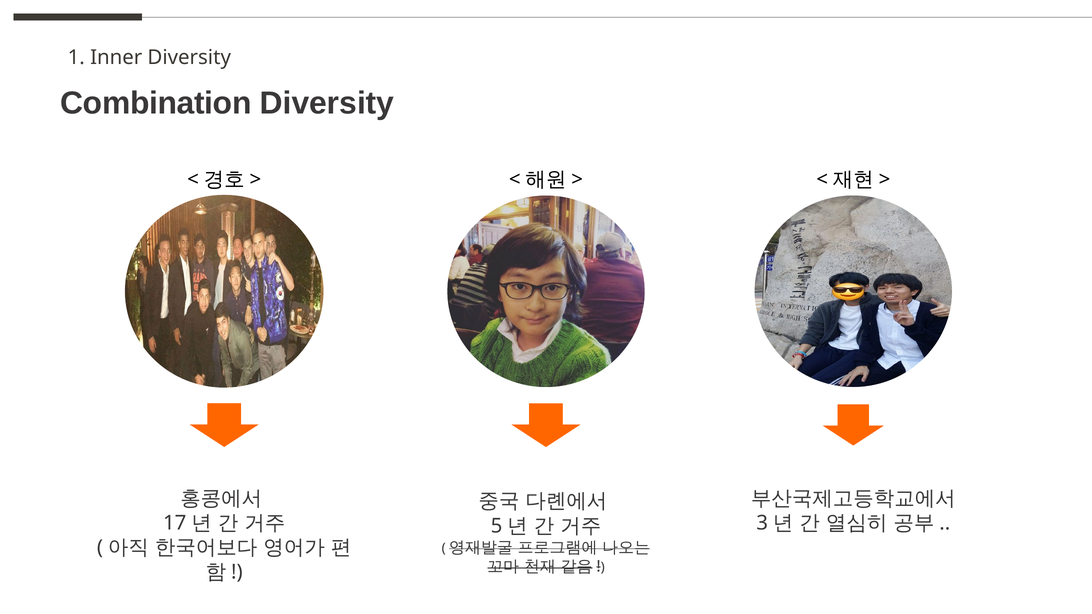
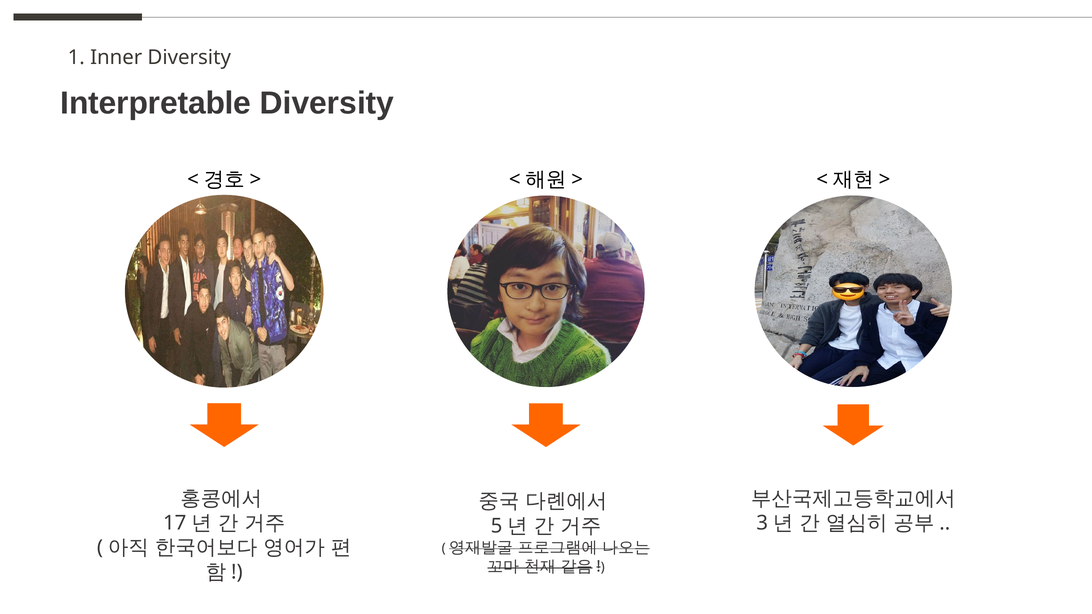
Combination: Combination -> Interpretable (156, 103)
